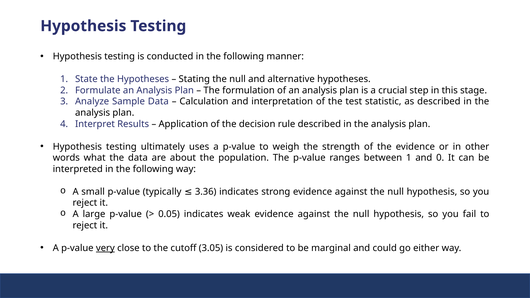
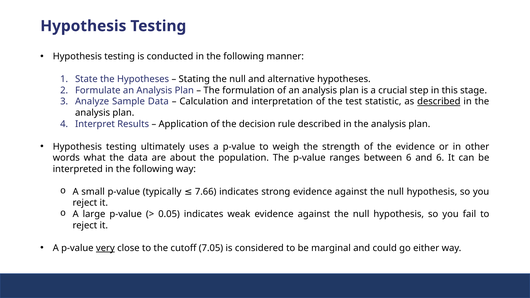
described underline: none -> present (439, 102)
between 1: 1 -> 6 (409, 158)
and 0: 0 -> 6 (440, 158)
3.36: 3.36 -> 7.66 (206, 192)
3.05: 3.05 -> 7.05 (211, 248)
